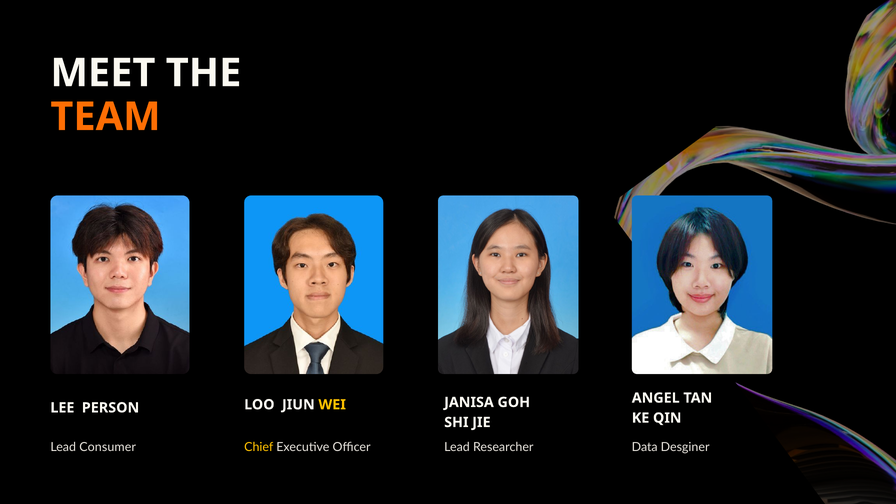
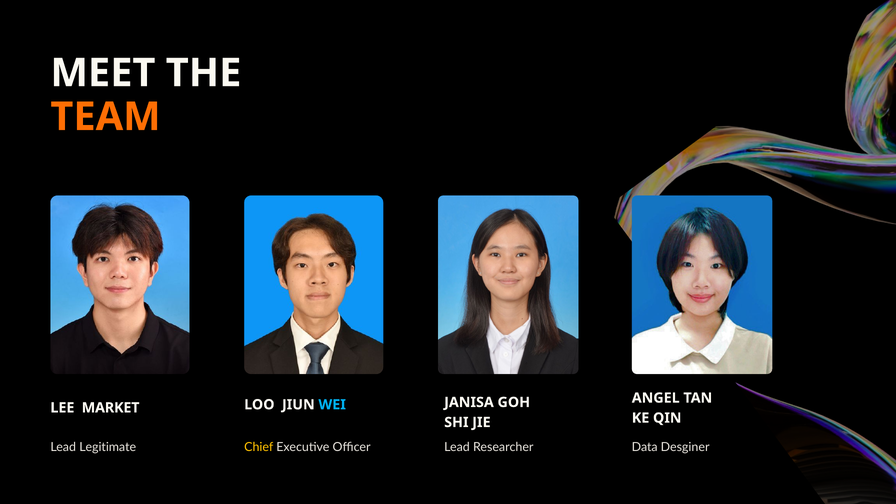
WEI colour: yellow -> light blue (332, 405)
PERSON: PERSON -> MARKET (111, 408)
Consumer: Consumer -> Legitimate (108, 447)
